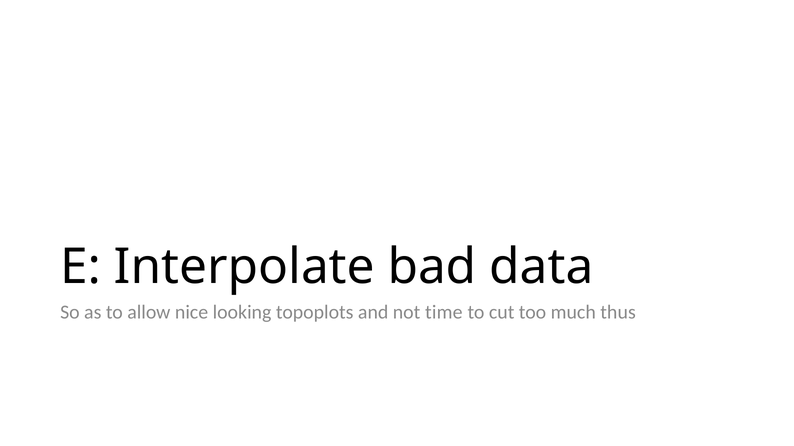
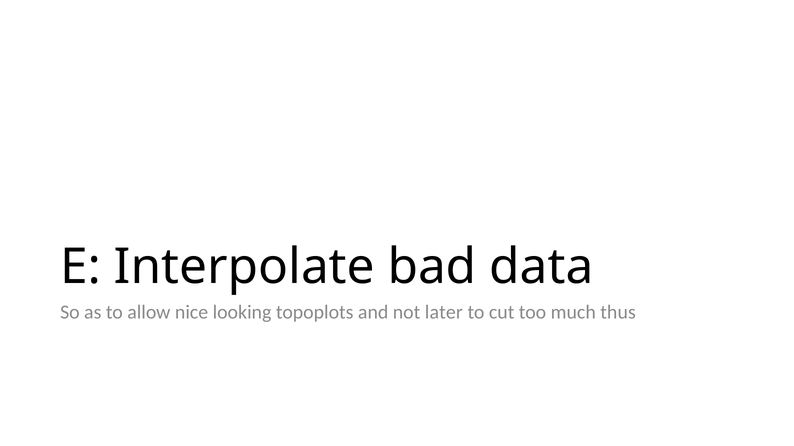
time: time -> later (444, 312)
